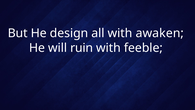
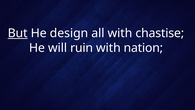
But underline: none -> present (18, 33)
awaken: awaken -> chastise (160, 33)
feeble: feeble -> nation (143, 48)
